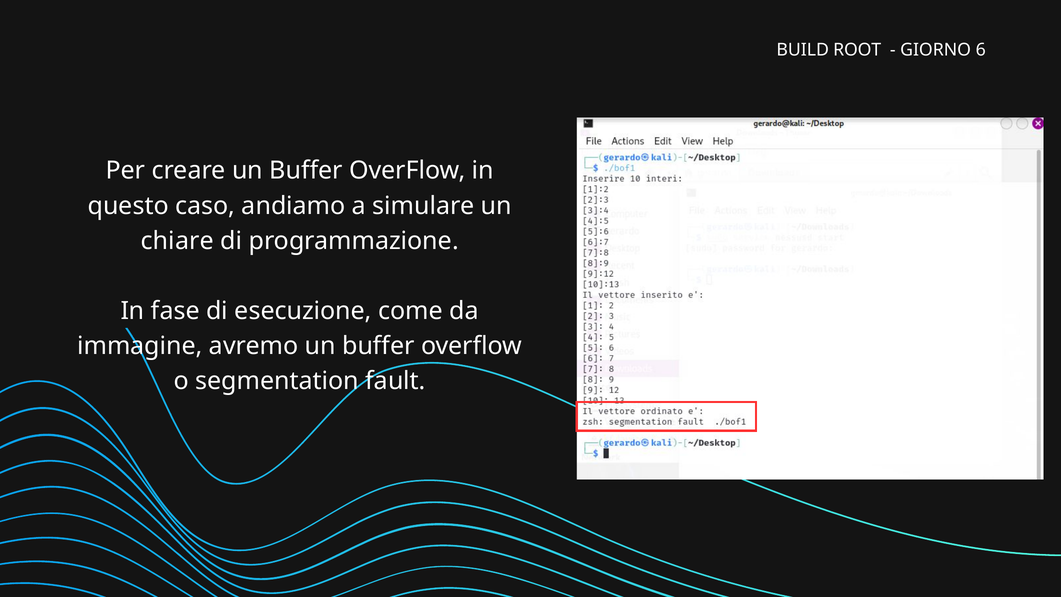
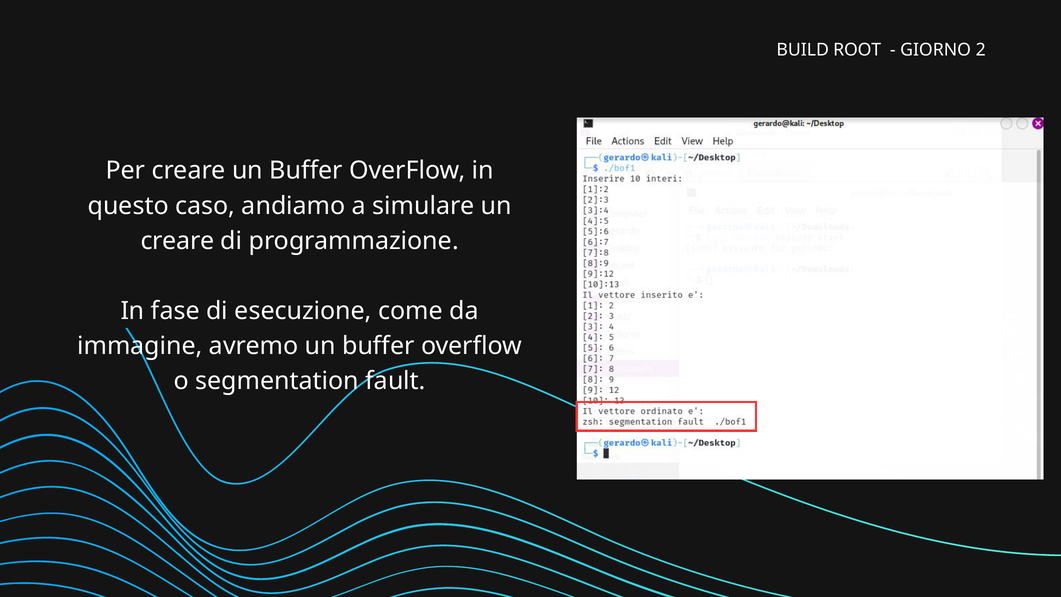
6: 6 -> 2 (981, 50)
chiare: chiare -> creare (177, 241)
